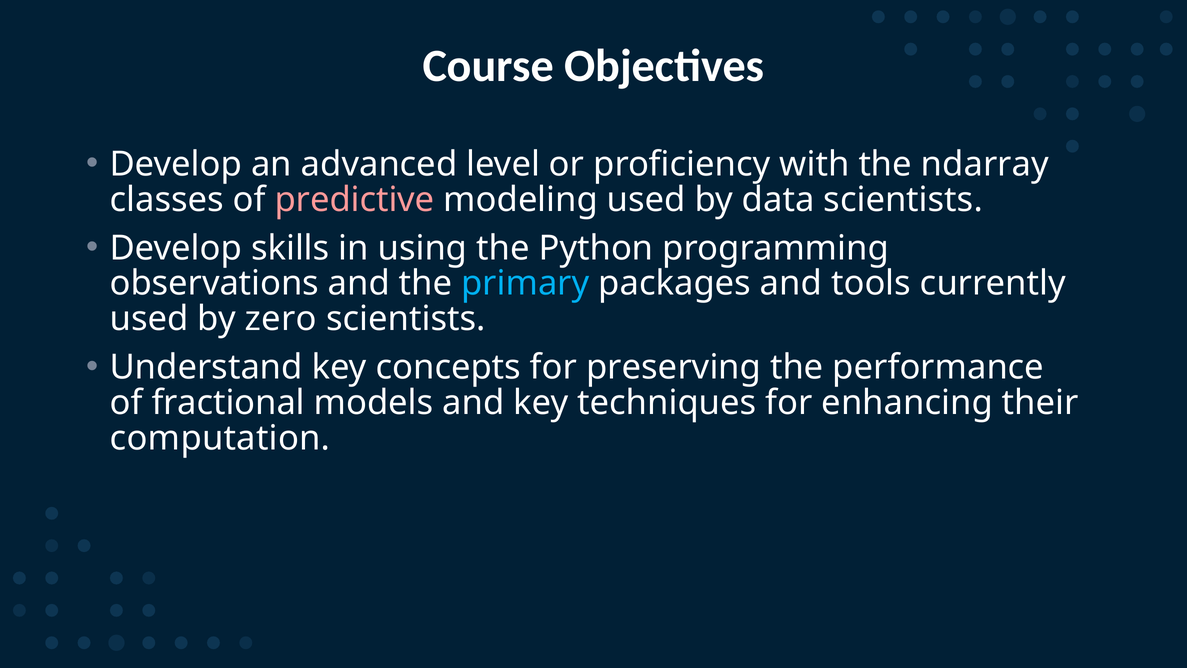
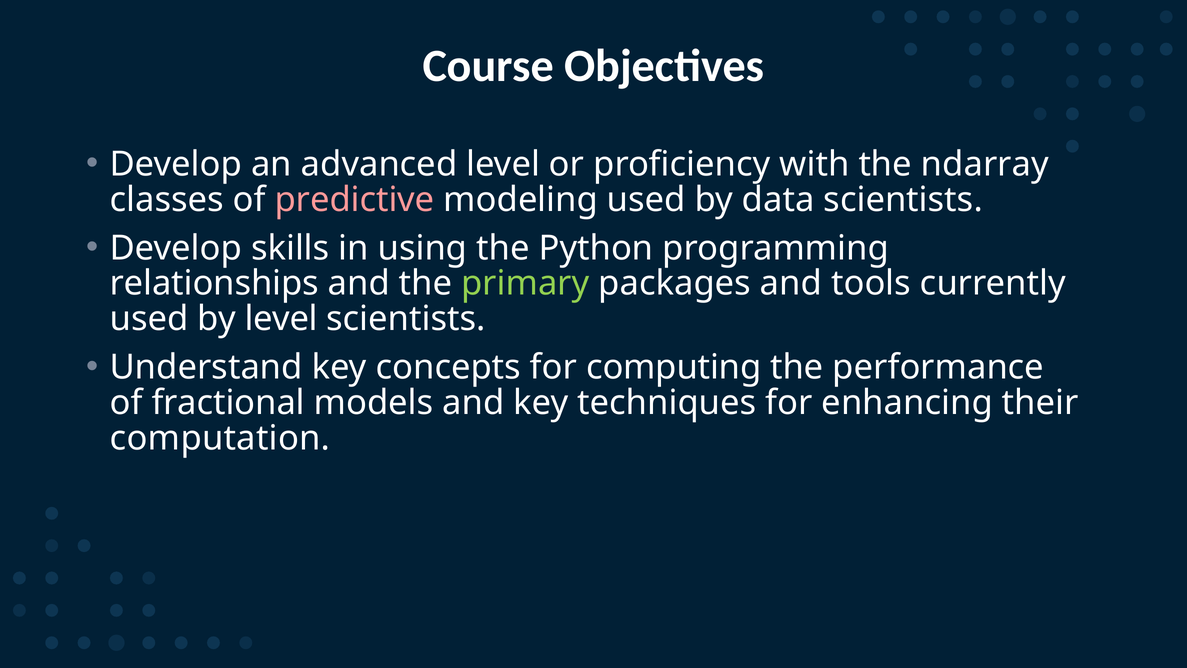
observations: observations -> relationships (214, 283)
primary colour: light blue -> light green (525, 283)
by zero: zero -> level (281, 319)
preserving: preserving -> computing (674, 367)
